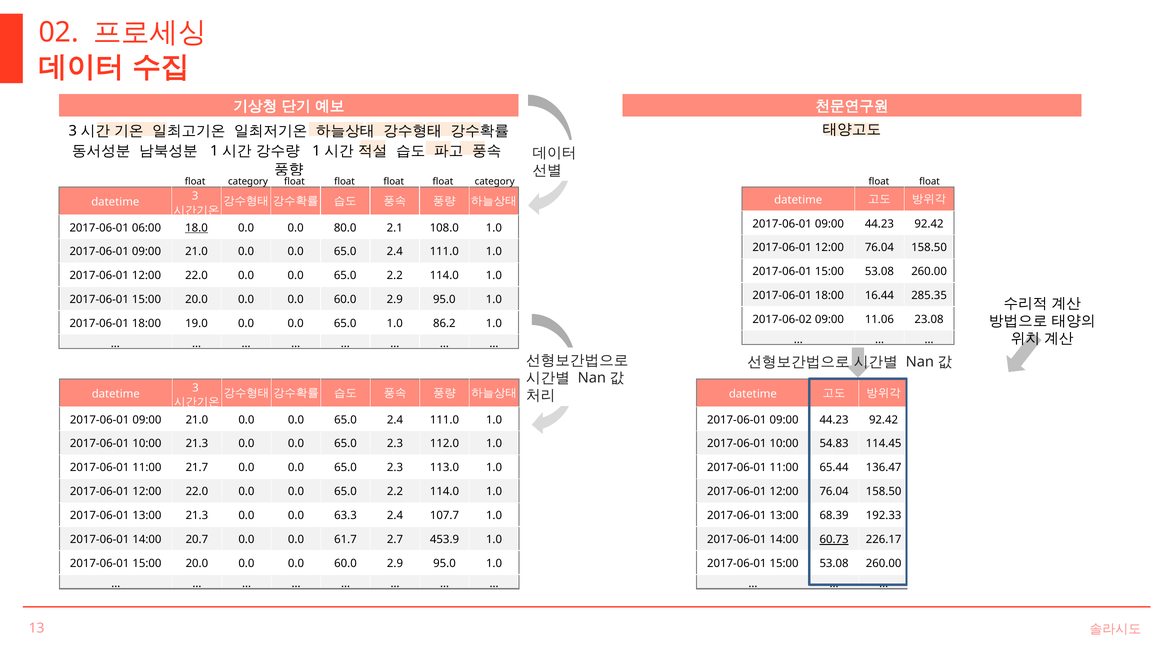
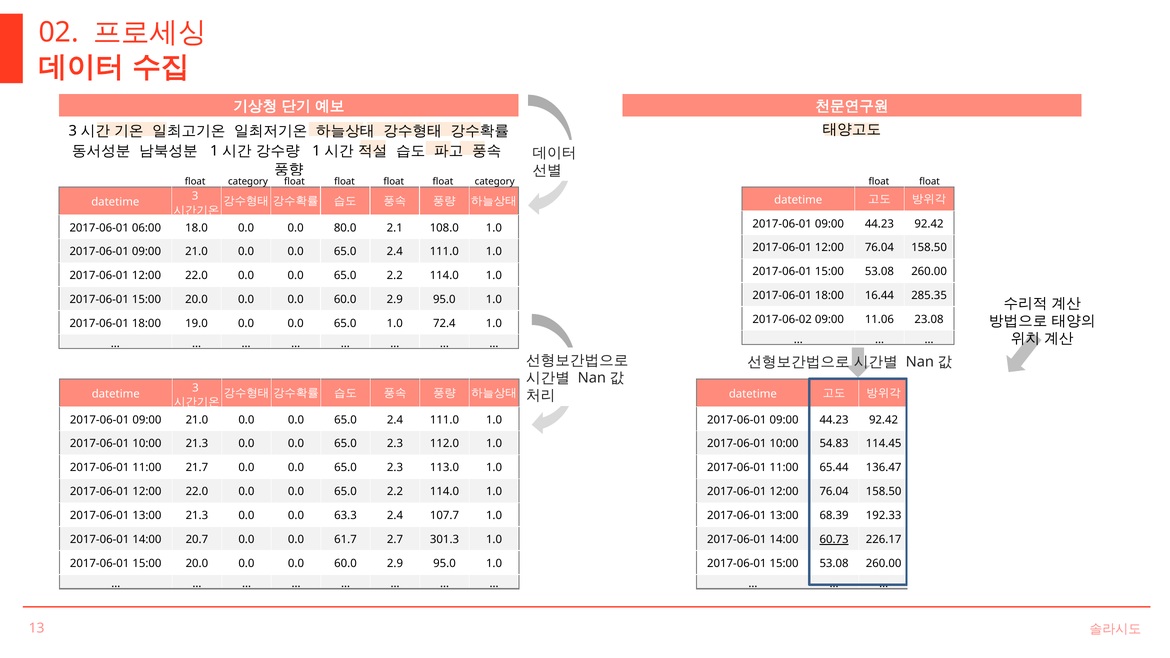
18.0 underline: present -> none (197, 228)
86.2: 86.2 -> 72.4 (444, 323)
453.9: 453.9 -> 301.3 (445, 540)
